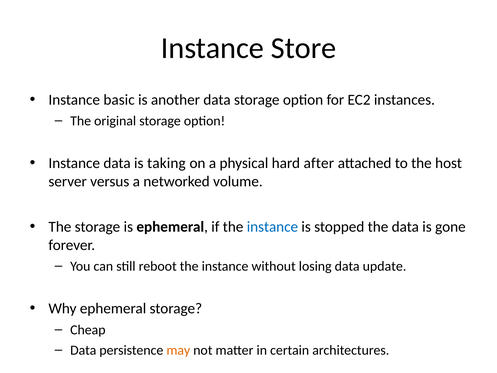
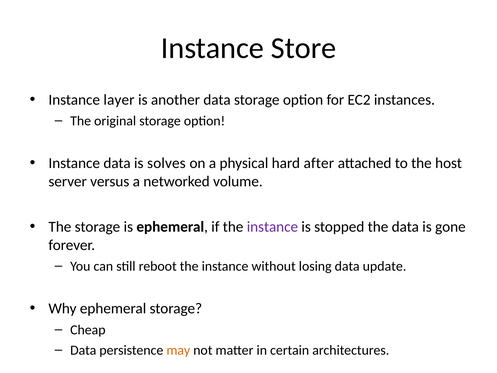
basic: basic -> layer (119, 100)
taking: taking -> solves (166, 163)
instance colour: blue -> purple (272, 227)
